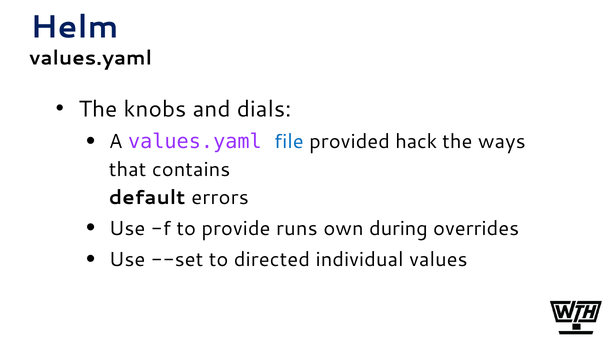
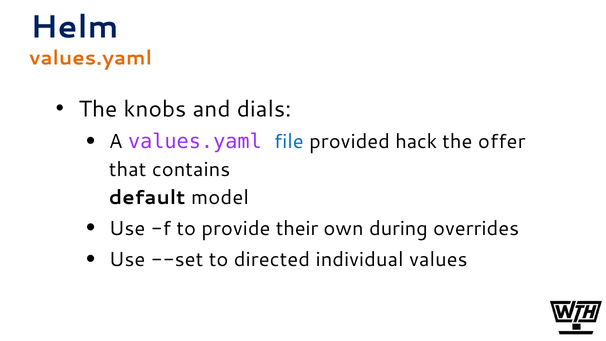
values.yaml colour: black -> orange (90, 58)
ways: ways -> offer (502, 142)
errors: errors -> model (220, 197)
runs: runs -> their (297, 228)
